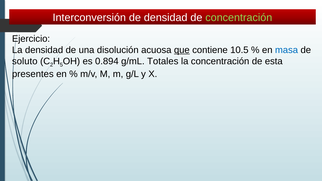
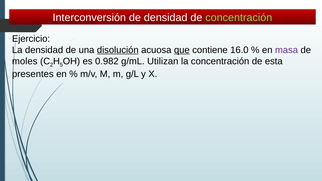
disolución underline: none -> present (118, 50)
10.5: 10.5 -> 16.0 (239, 50)
masa colour: blue -> purple (287, 50)
soluto: soluto -> moles (25, 61)
0.894: 0.894 -> 0.982 (107, 61)
Totales: Totales -> Utilizan (163, 61)
